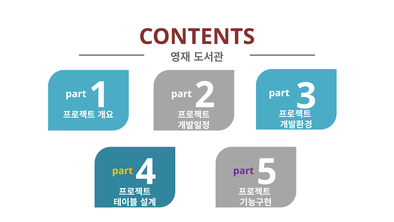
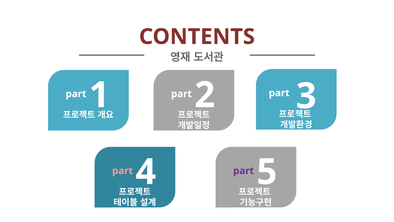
part colour: yellow -> pink (123, 171)
